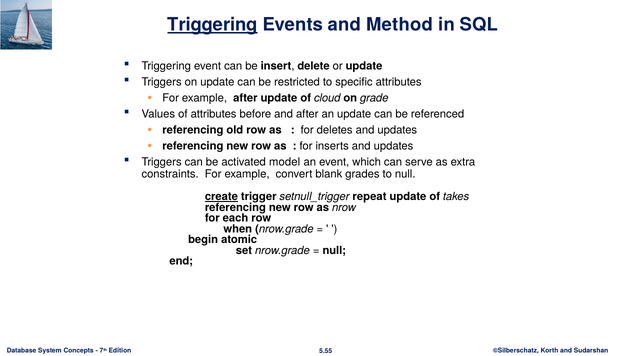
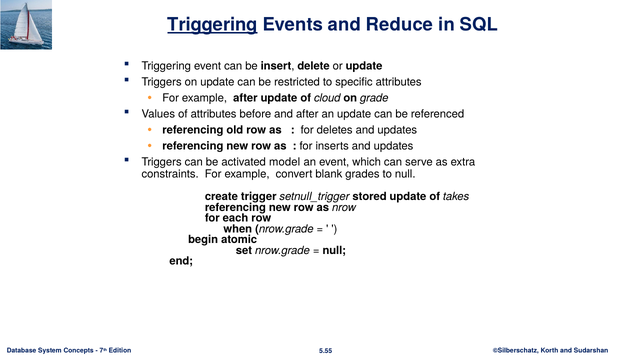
Method: Method -> Reduce (400, 25)
create underline: present -> none (221, 197)
repeat: repeat -> stored (370, 197)
